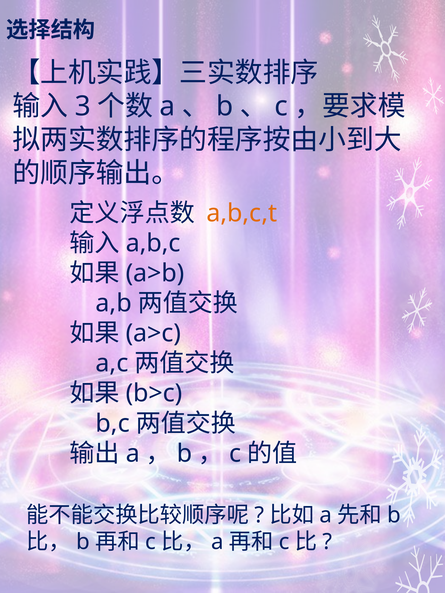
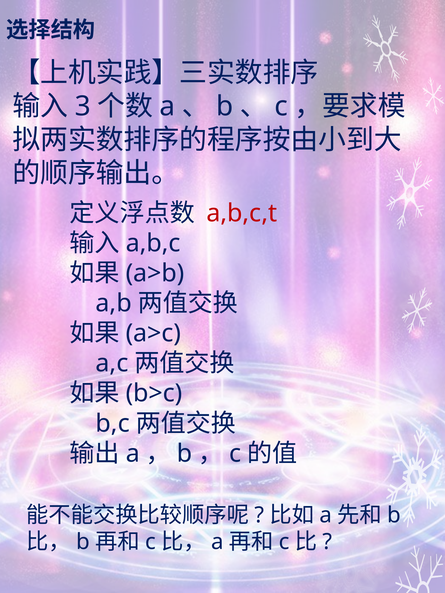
a,b,c,t colour: orange -> red (242, 213)
